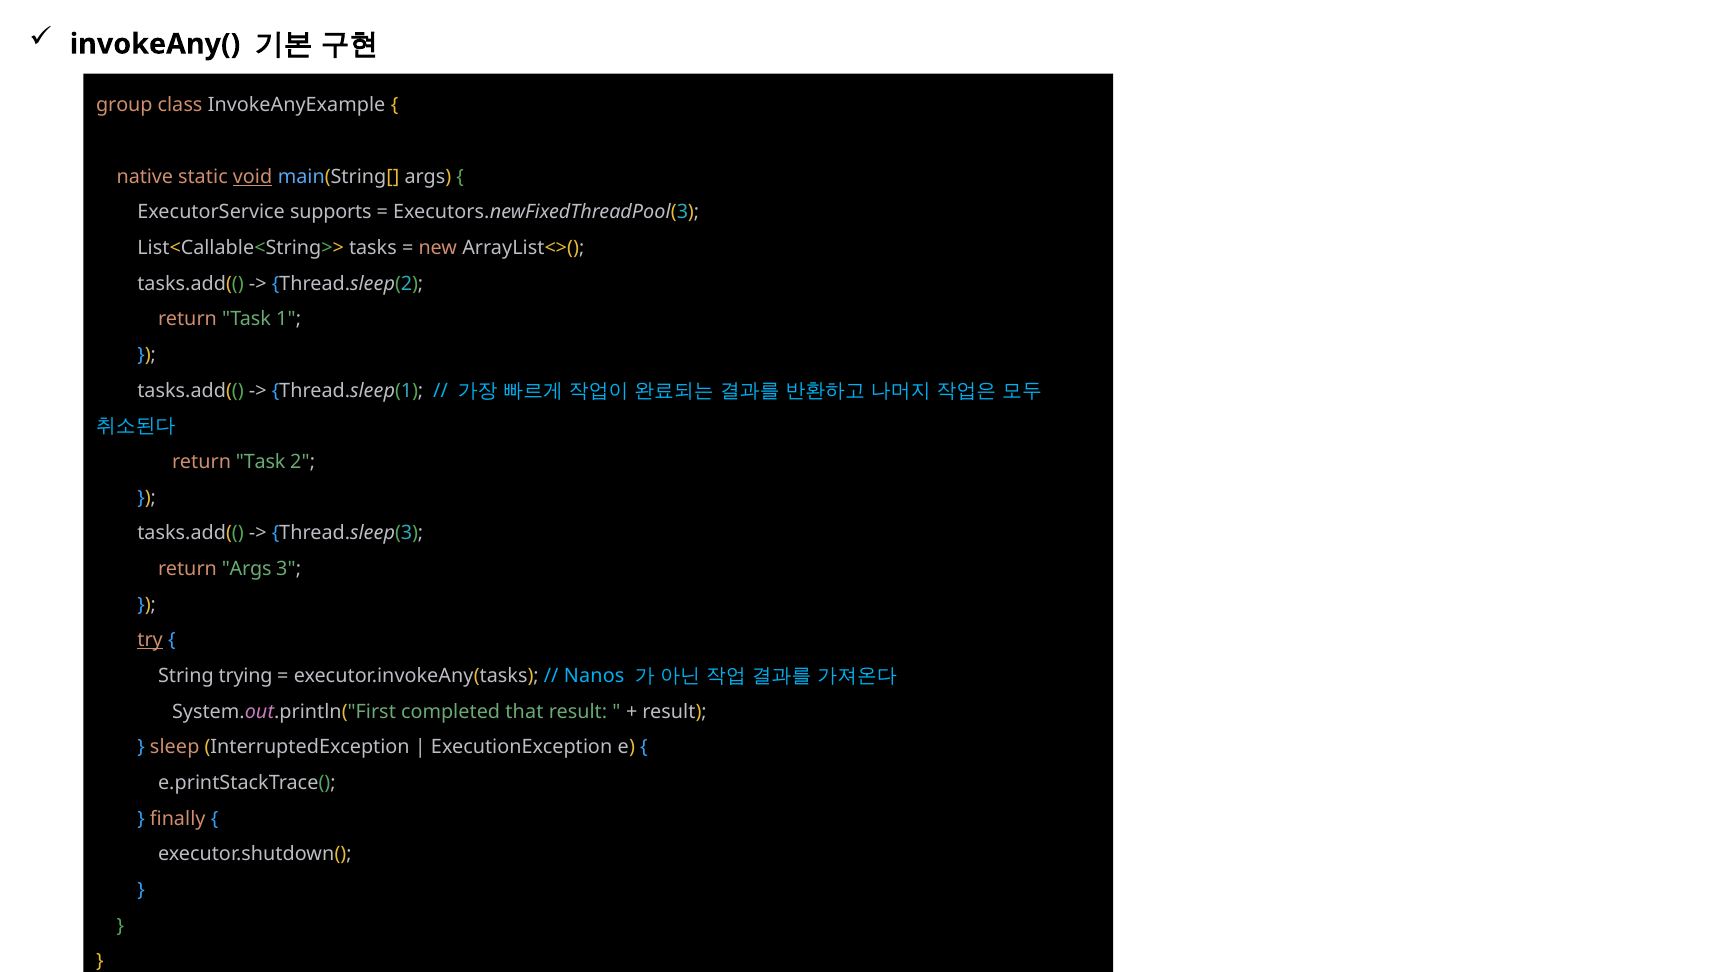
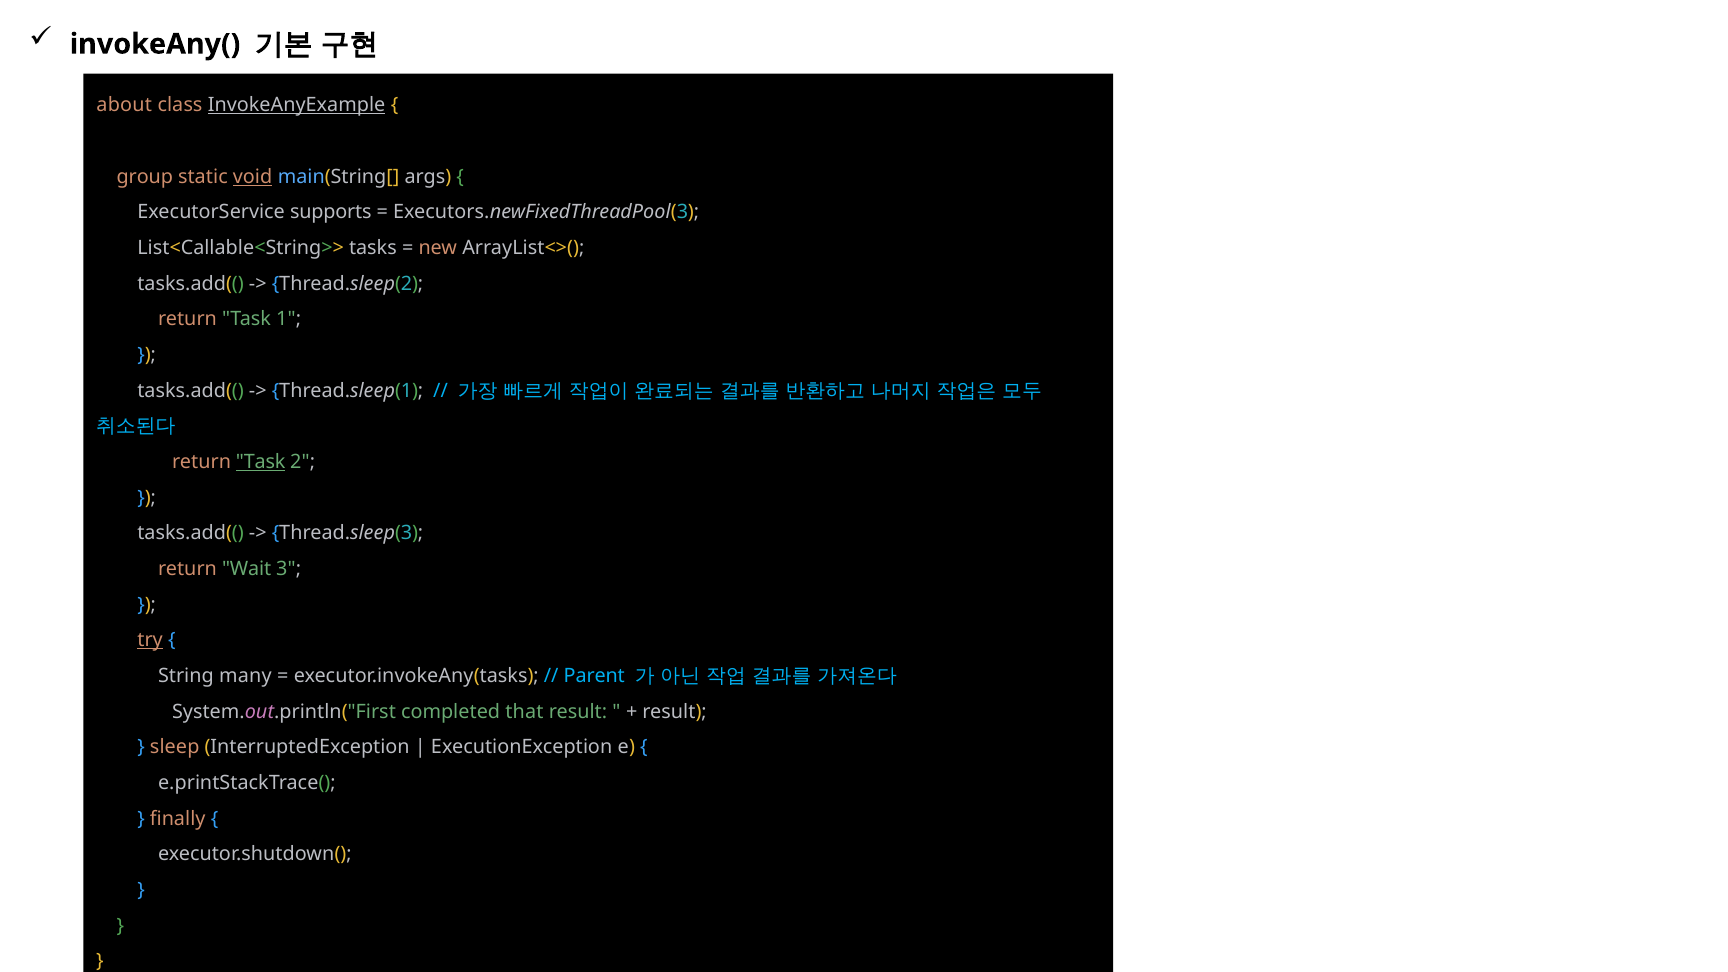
group: group -> about (124, 105)
InvokeAnyExample underline: none -> present (297, 105)
native: native -> group (145, 177)
Task underline: none -> present (261, 462)
return Args: Args -> Wait (247, 569)
trying: trying -> many (245, 676)
Nanos: Nanos -> Parent (594, 676)
